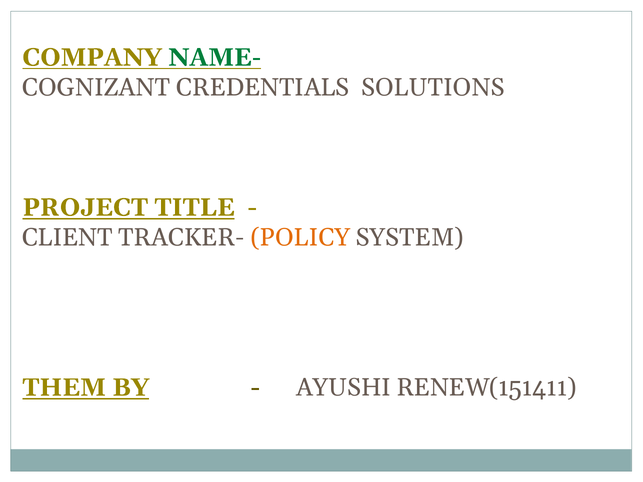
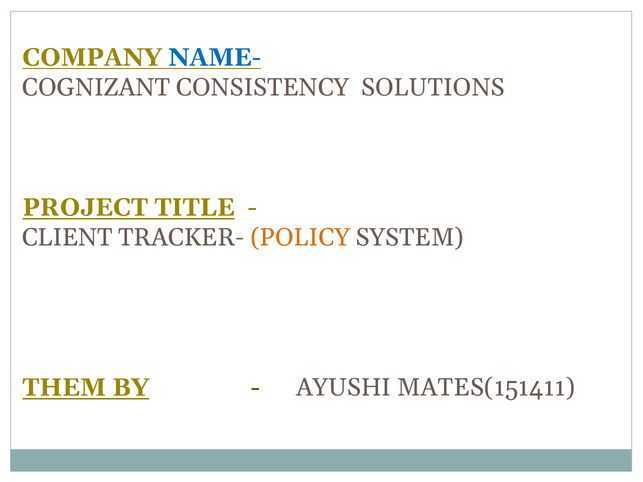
NAME- colour: green -> blue (215, 57)
CREDENTIALS: CREDENTIALS -> CONSISTENCY (263, 87)
RENEW(151411: RENEW(151411 -> MATES(151411 (486, 388)
